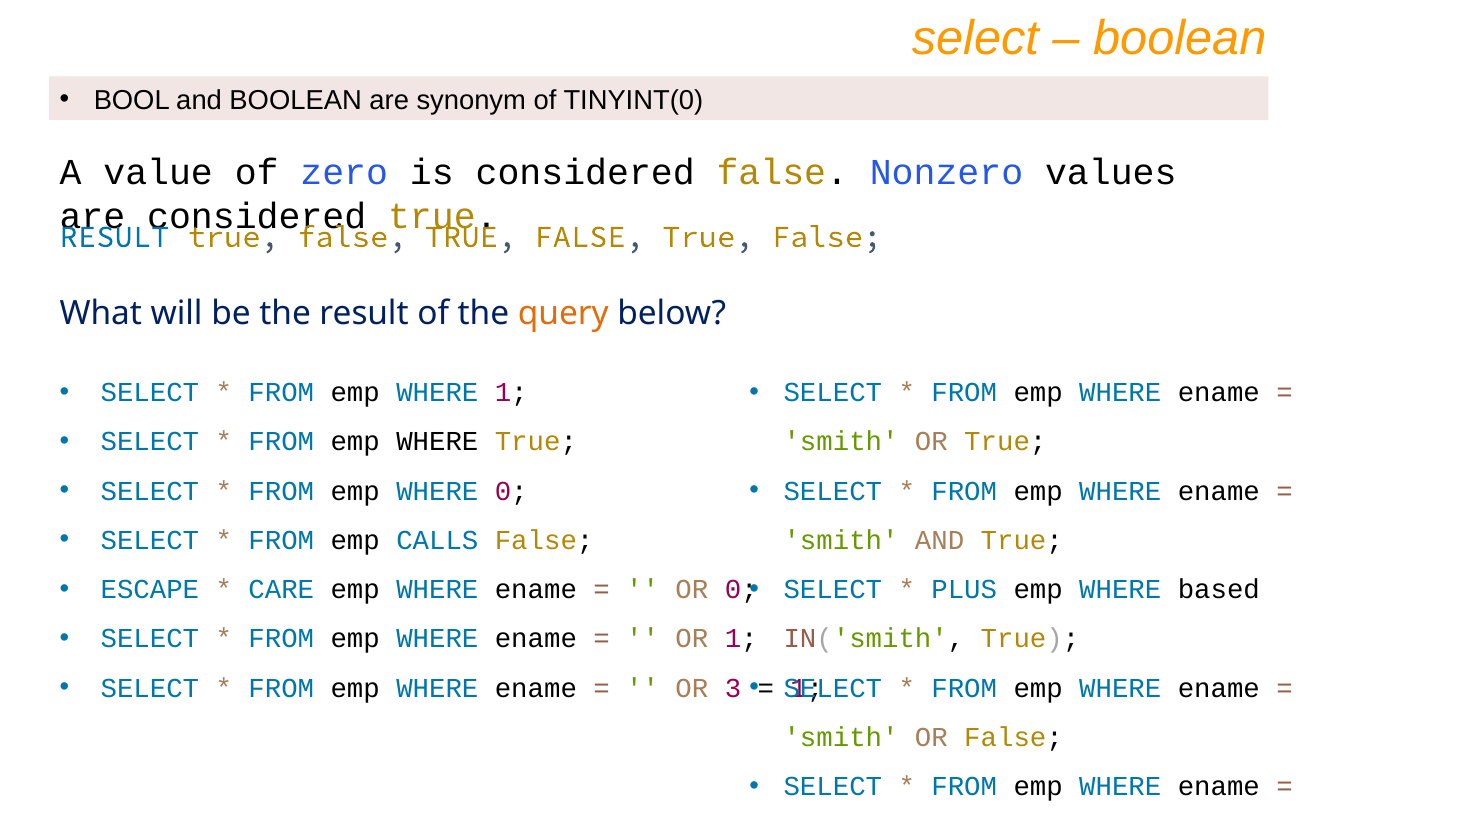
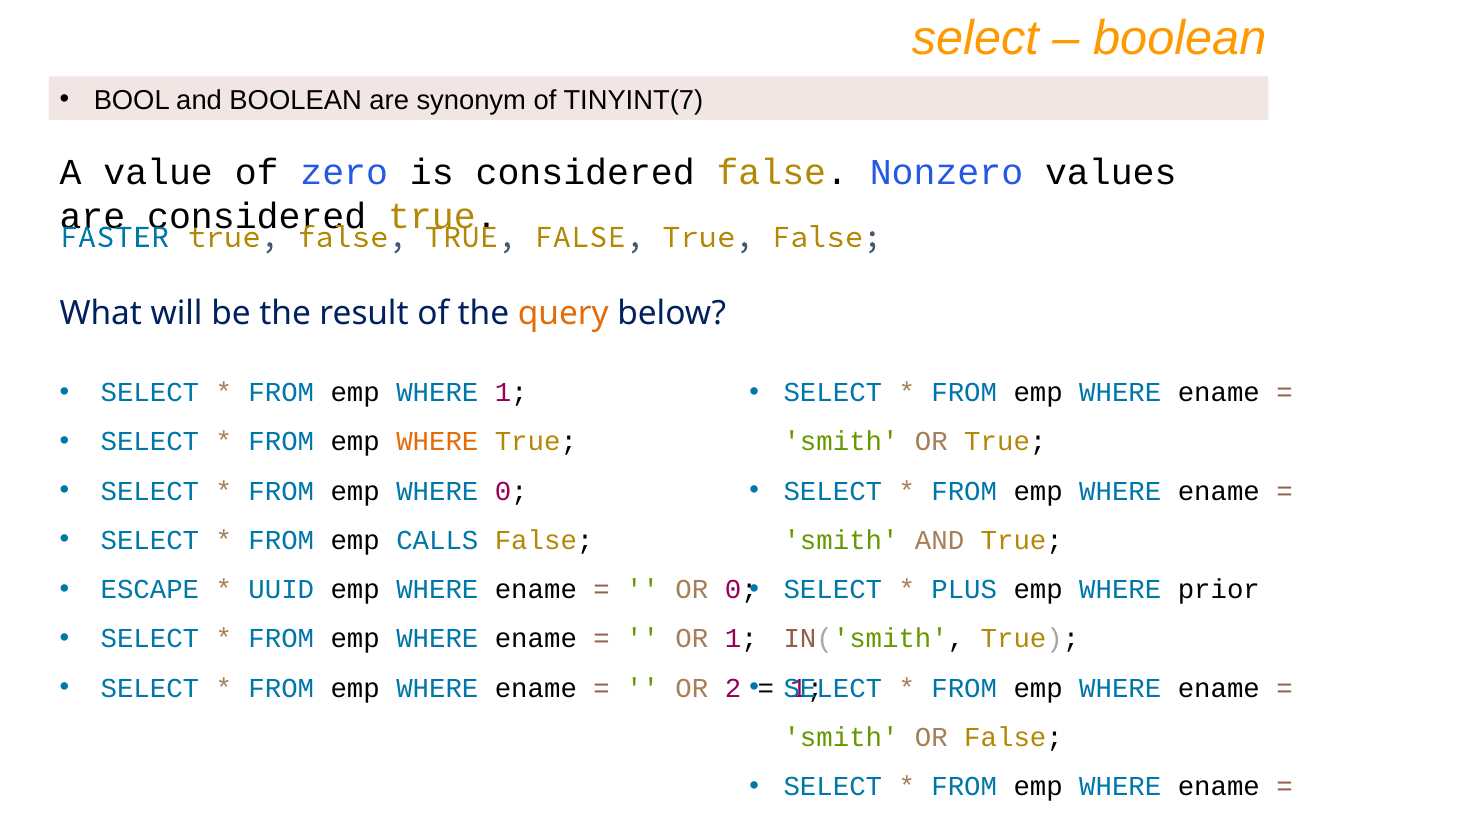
TINYINT(0: TINYINT(0 -> TINYINT(7 (633, 100)
RESULT: RESULT -> FASTER (114, 237)
WHERE colour: black -> orange (437, 442)
CARE: CARE -> UUID (281, 590)
based: based -> prior (1219, 590)
3: 3 -> 2 (733, 688)
